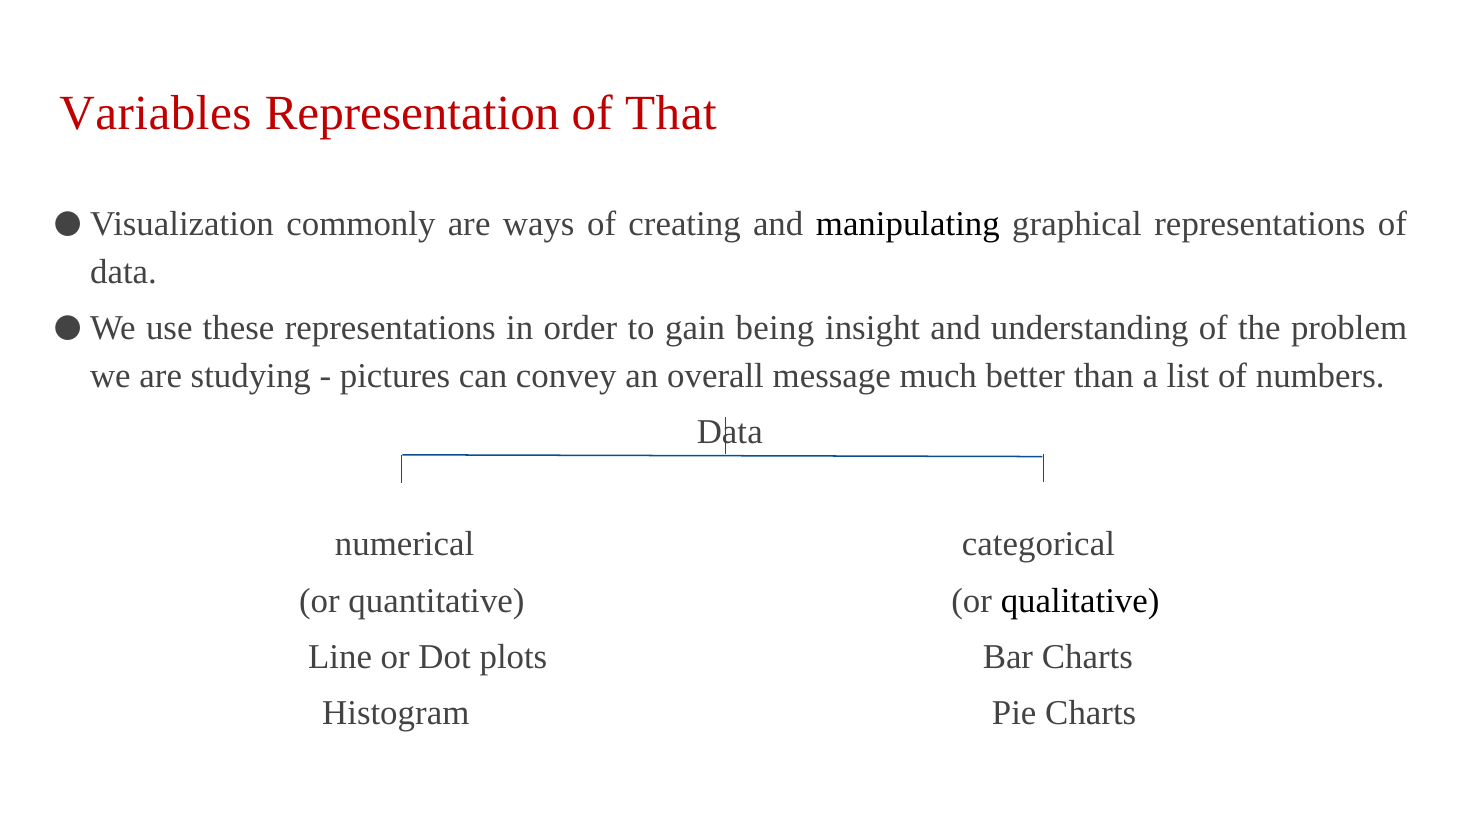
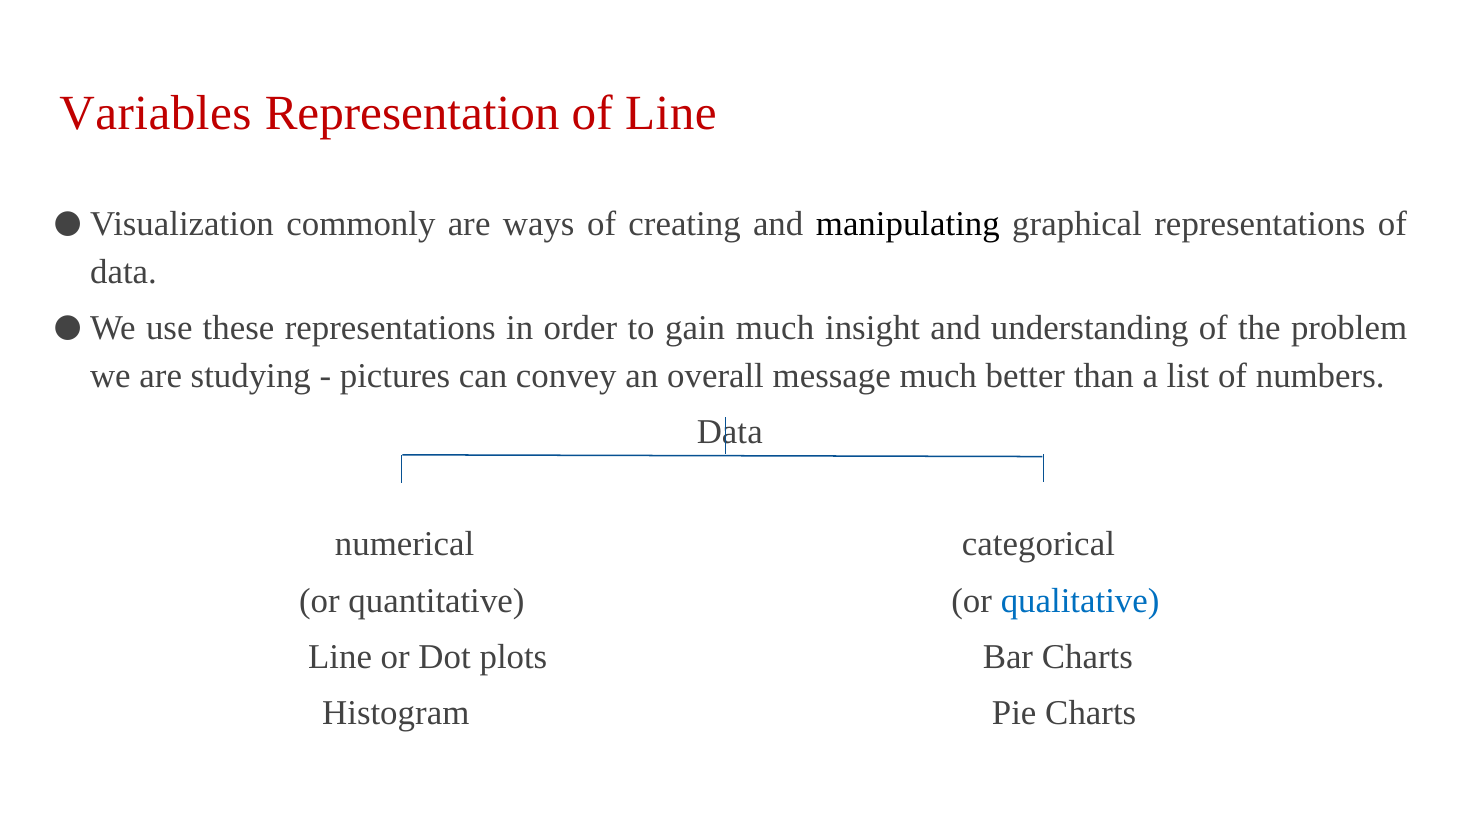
of That: That -> Line (671, 113)
gain being: being -> much (775, 328)
qualitative colour: black -> blue (1080, 601)
